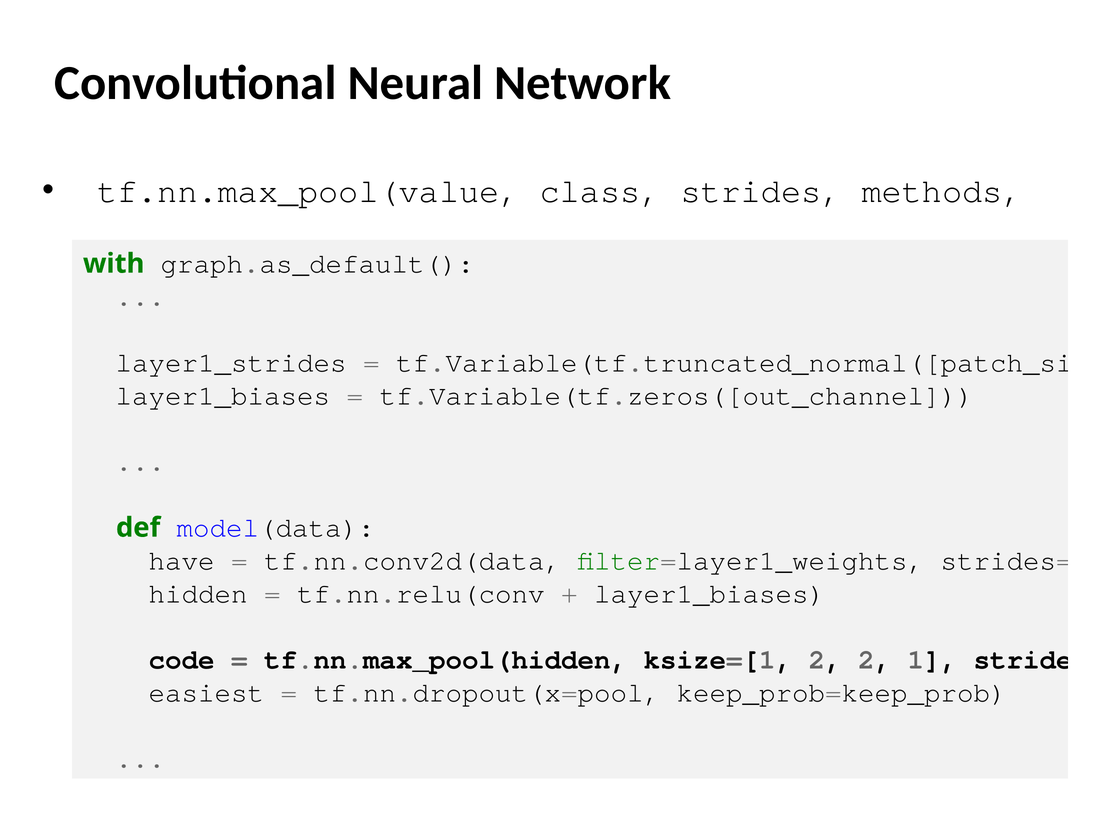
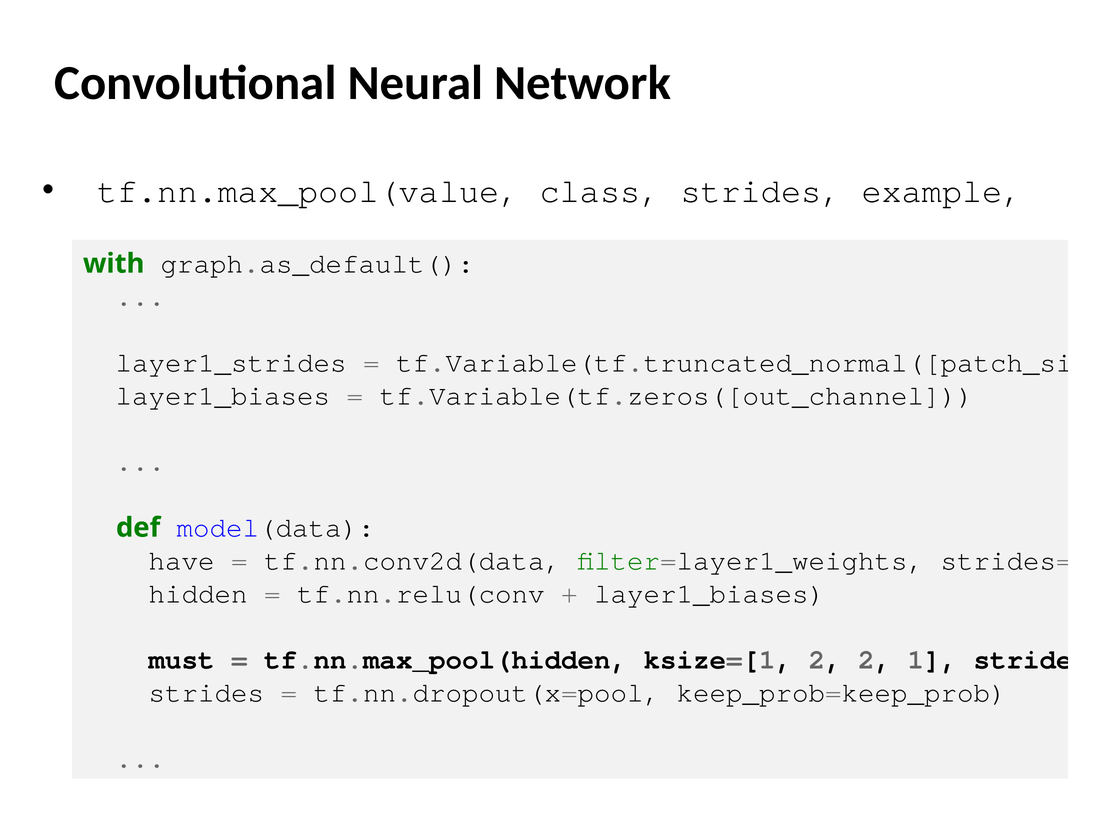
methods: methods -> example (942, 191)
code: code -> must (182, 660)
easiest: easiest -> strides (207, 693)
